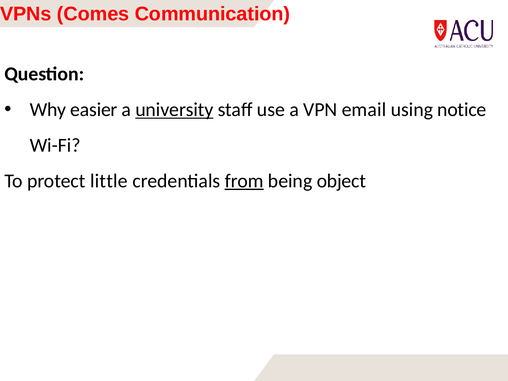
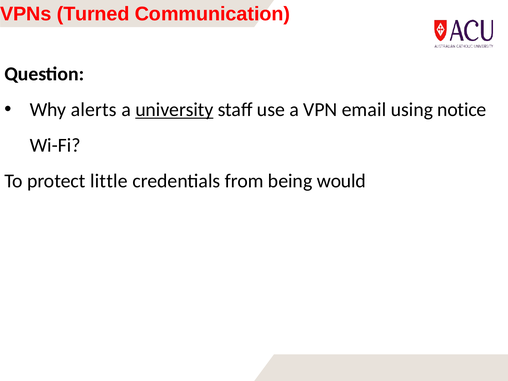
Comes: Comes -> Turned (93, 14)
easier: easier -> alerts (94, 110)
from underline: present -> none (244, 181)
object: object -> would (341, 181)
